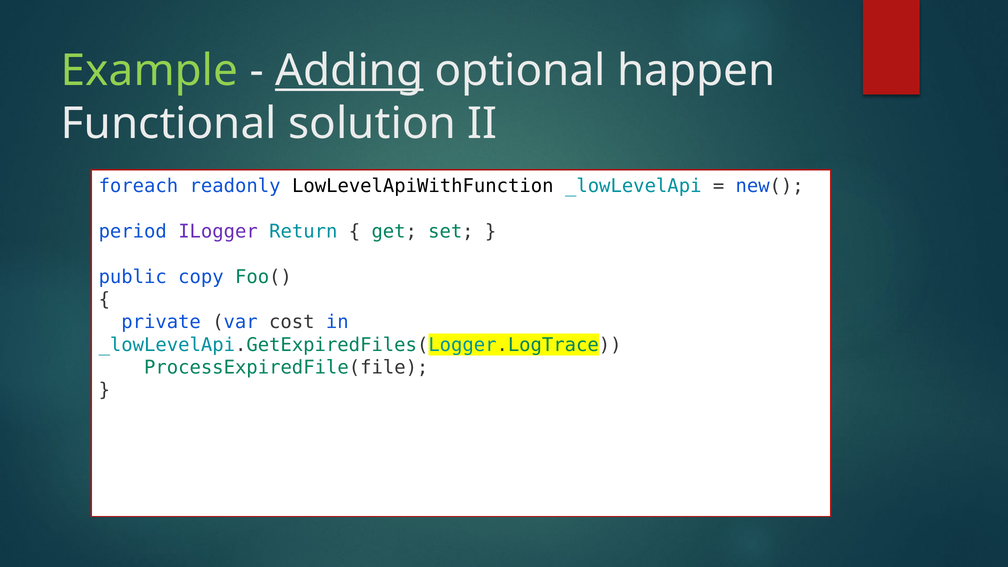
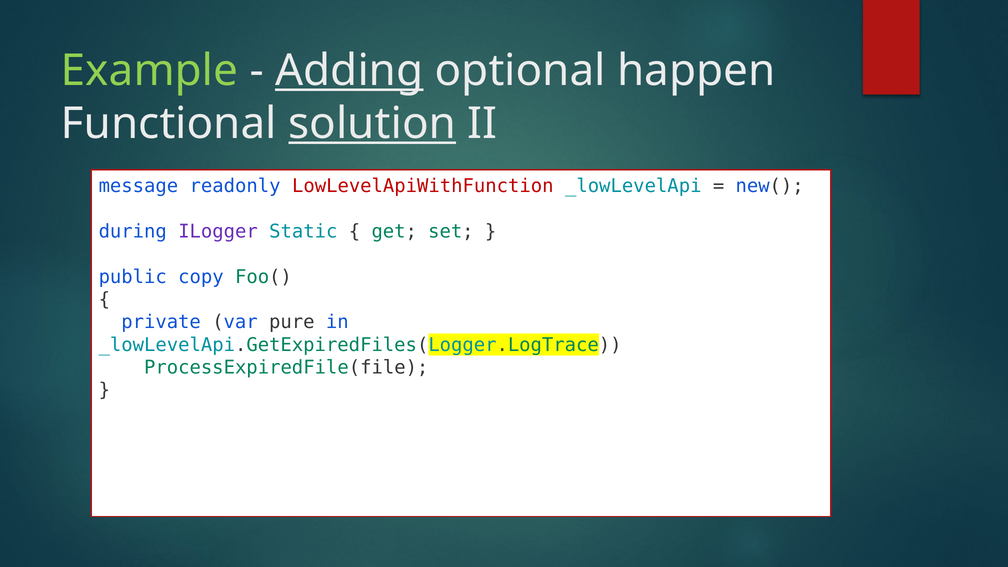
solution underline: none -> present (372, 124)
foreach: foreach -> message (138, 186)
LowLevelApiWithFunction colour: black -> red (423, 186)
period: period -> during (133, 231)
Return: Return -> Static (303, 231)
cost: cost -> pure (292, 322)
